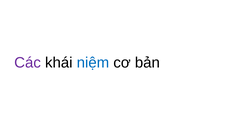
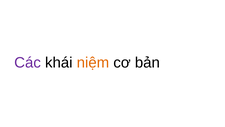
niệm colour: blue -> orange (93, 62)
